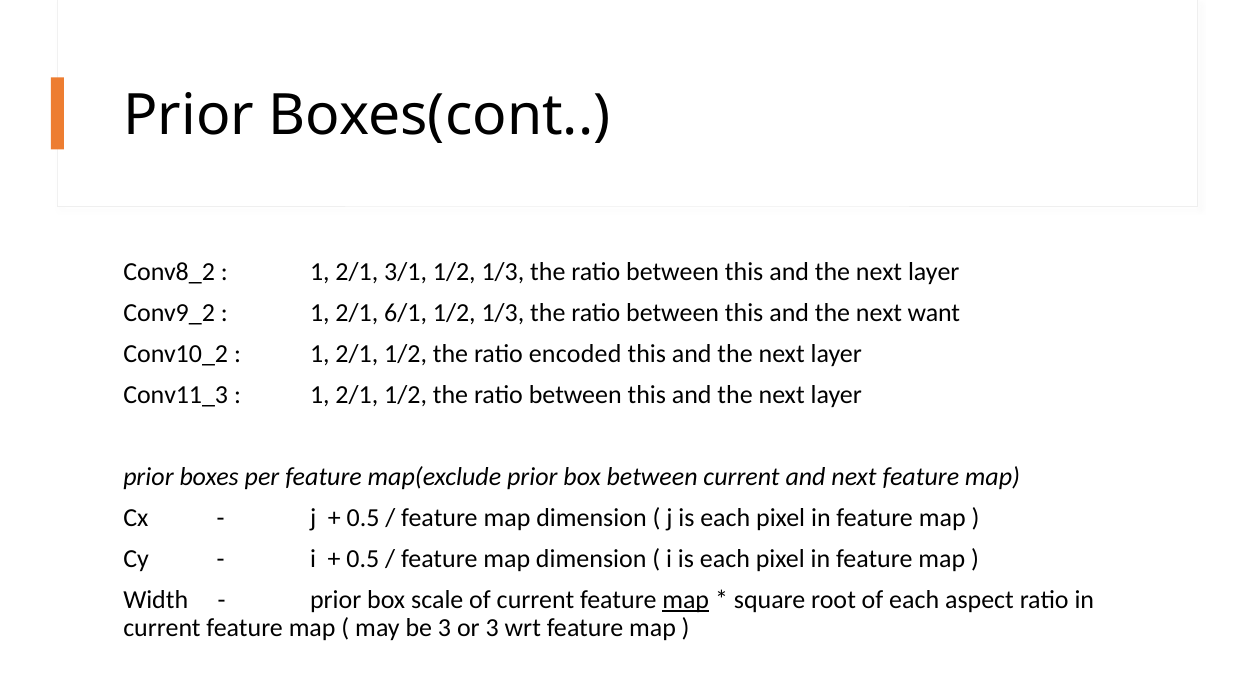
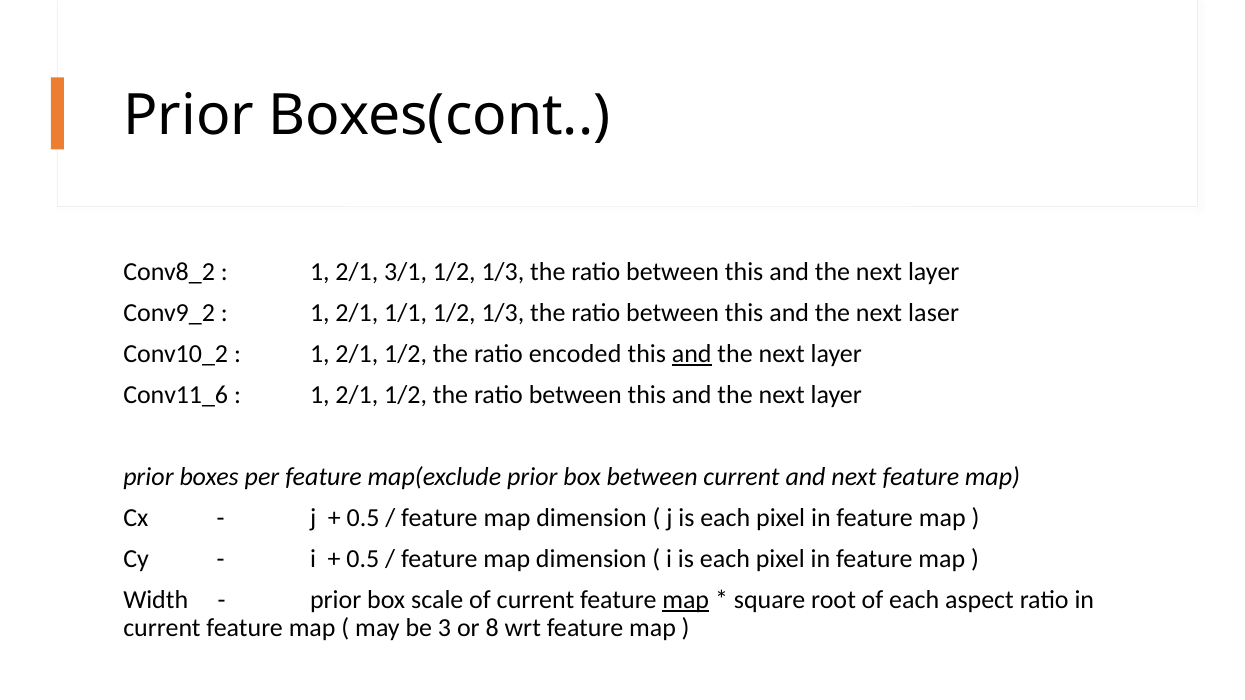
6/1: 6/1 -> 1/1 (406, 313)
want: want -> laser (934, 313)
and underline: none -> present (692, 354)
Conv11_3: Conv11_3 -> Conv11_6 (176, 395)
or 3: 3 -> 8 (492, 628)
